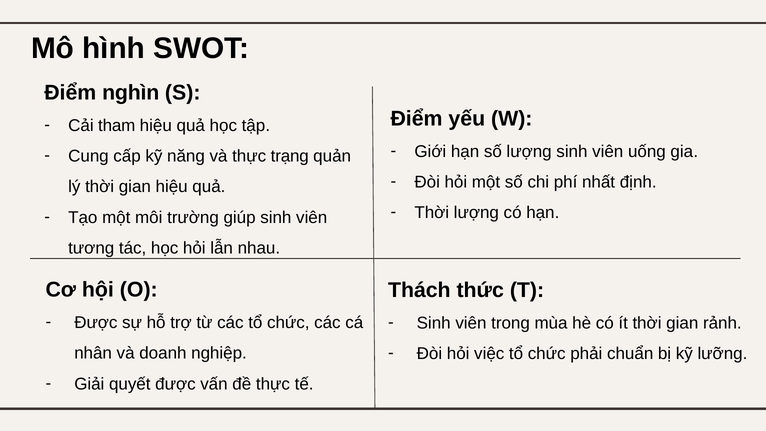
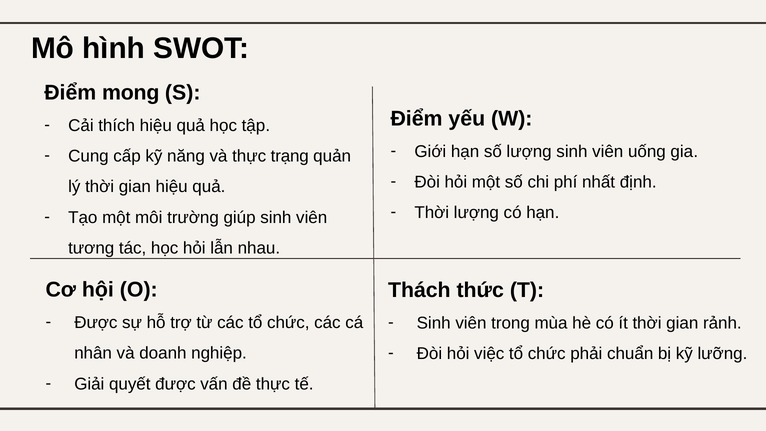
nghìn: nghìn -> mong (131, 93)
tham: tham -> thích (117, 126)
